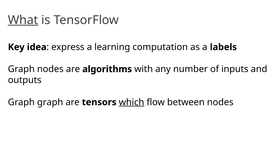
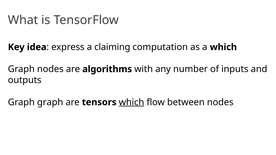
What underline: present -> none (23, 20)
learning: learning -> claiming (112, 47)
a labels: labels -> which (223, 47)
